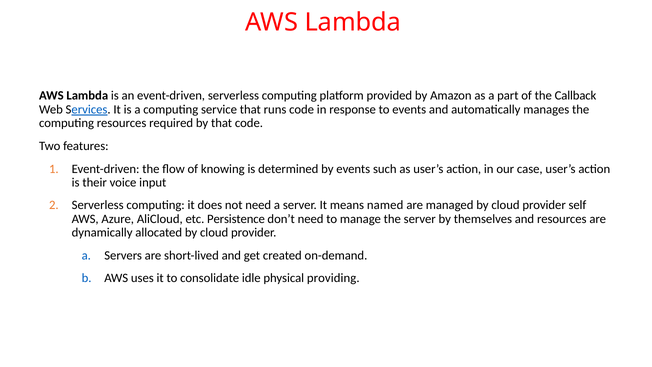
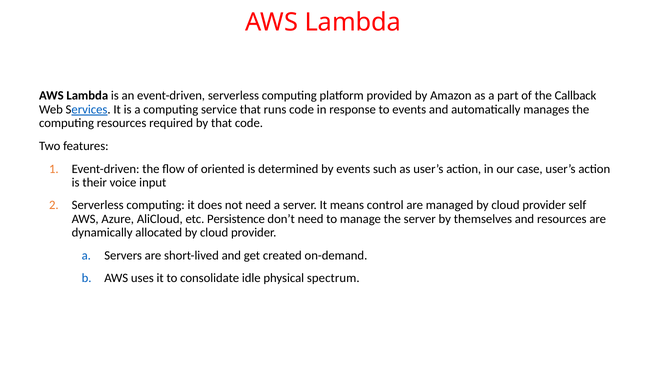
knowing: knowing -> oriented (223, 169)
named: named -> control (385, 205)
providing: providing -> spectrum (333, 278)
